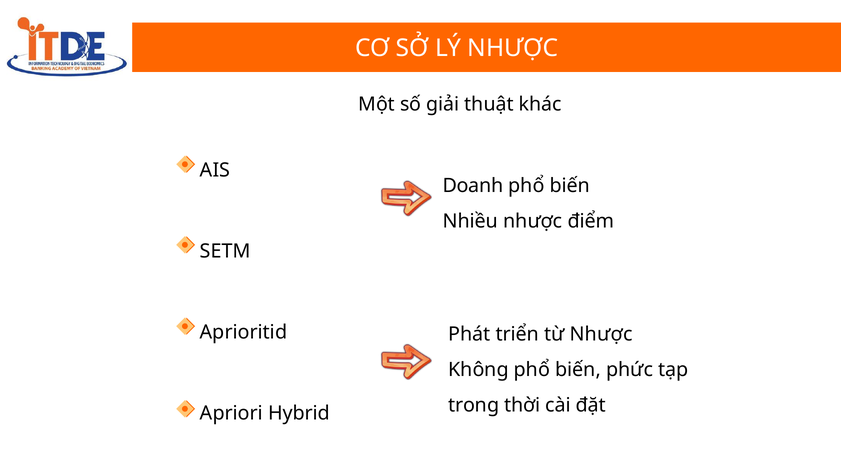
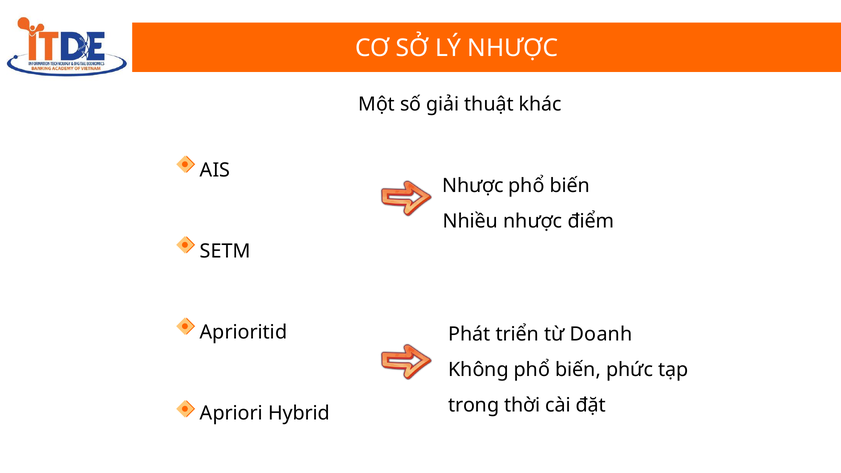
Doanh: Doanh -> Nhược (473, 186)
từ Nhược: Nhược -> Doanh (601, 334)
